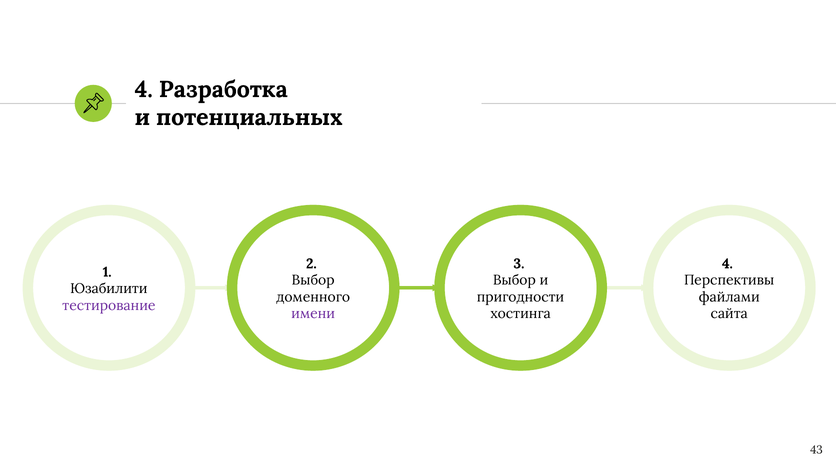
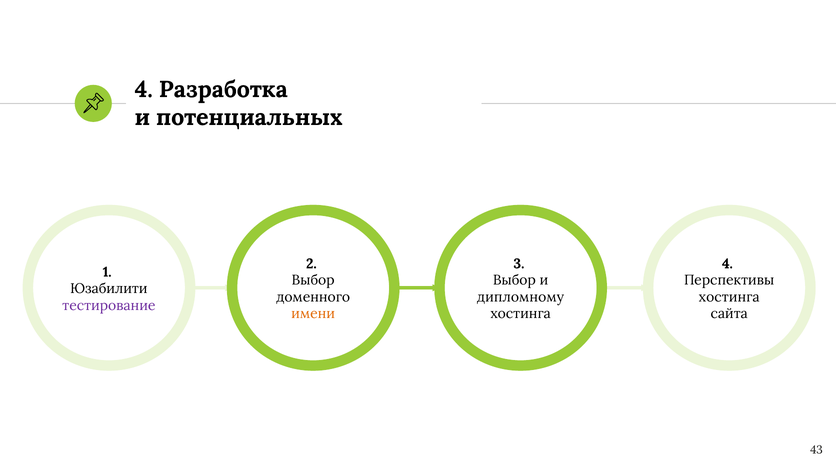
пригодности: пригодности -> дипломному (520, 297)
файлами: файлами -> хостинга (729, 297)
имени colour: purple -> orange (313, 314)
